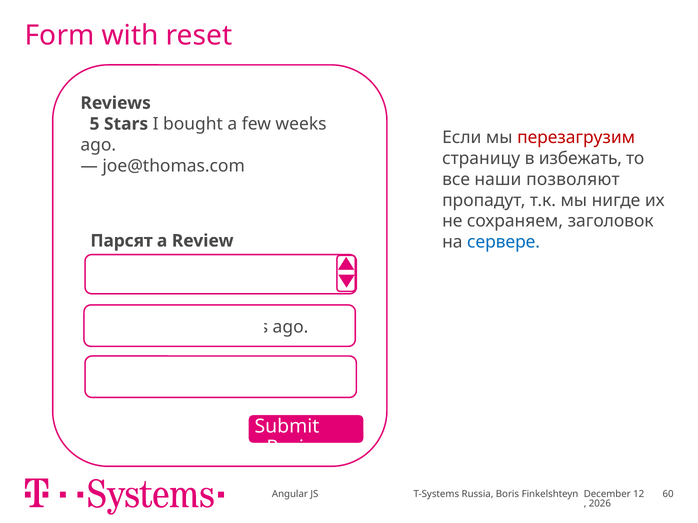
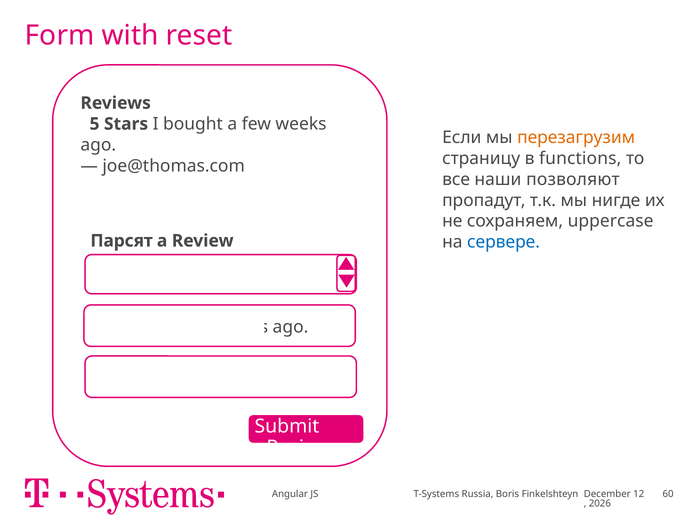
перезагрузим colour: red -> orange (576, 138)
избежать: избежать -> functions (580, 159)
заголовок: заголовок -> uppercase (611, 221)
